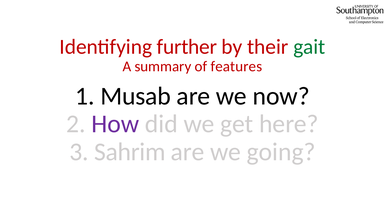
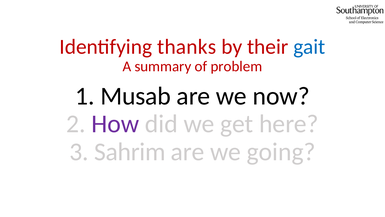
further: further -> thanks (187, 47)
gait colour: green -> blue (309, 47)
features: features -> problem (236, 66)
